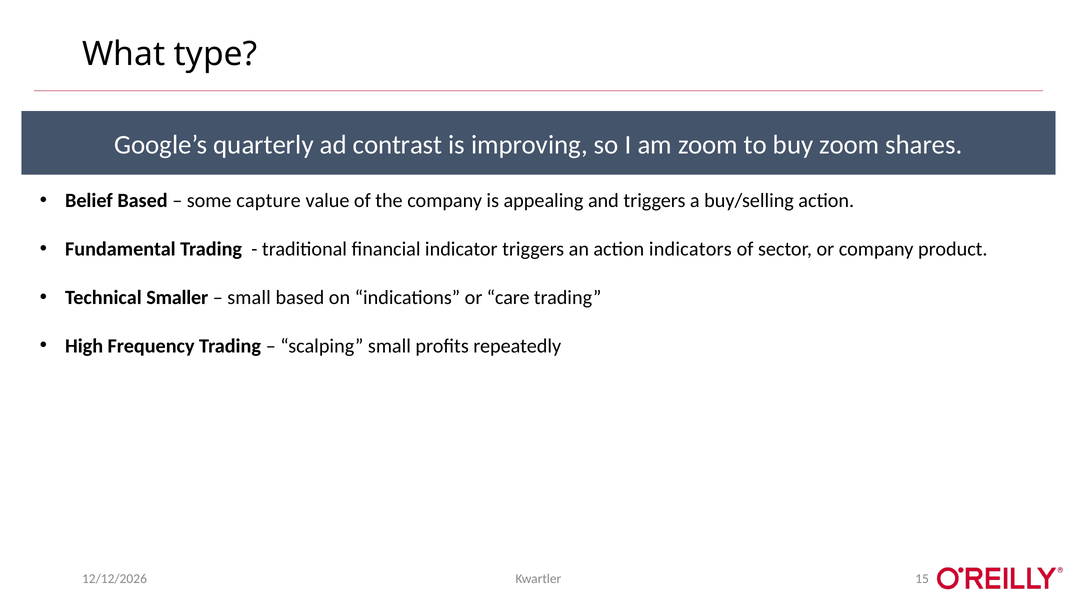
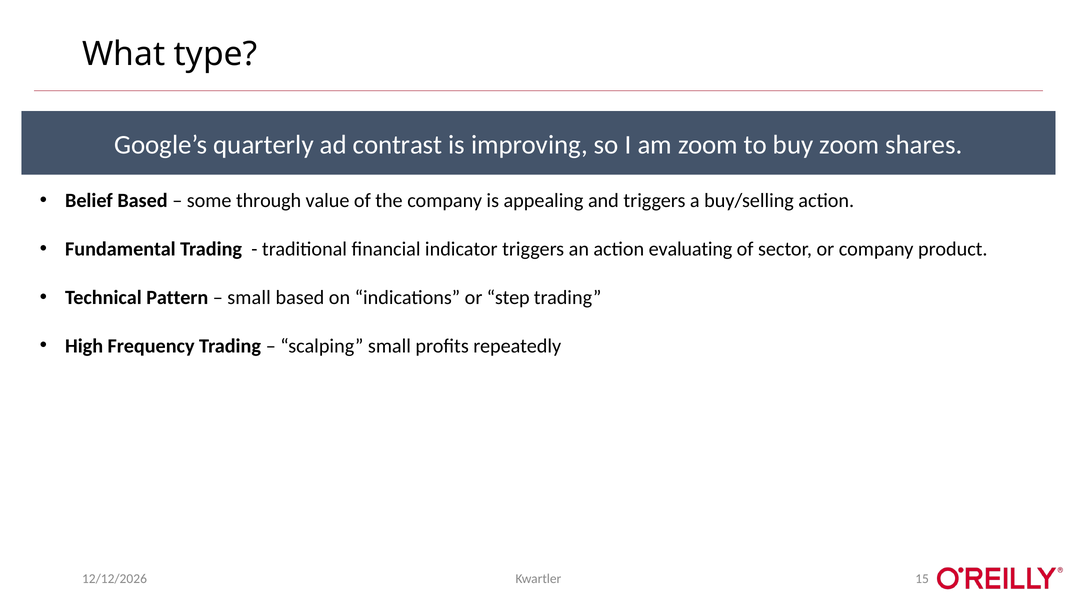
capture: capture -> through (269, 200)
indicators: indicators -> evaluating (691, 249)
Smaller: Smaller -> Pattern (177, 297)
care: care -> step (508, 297)
